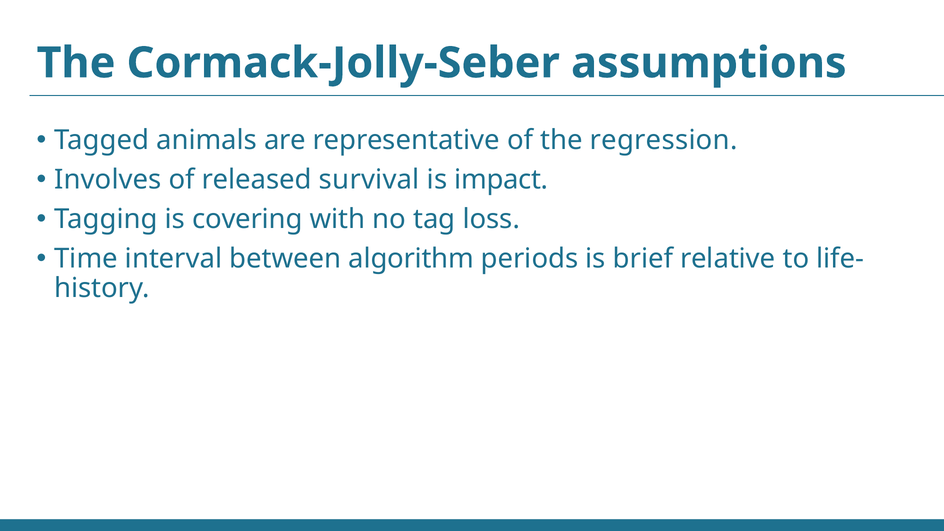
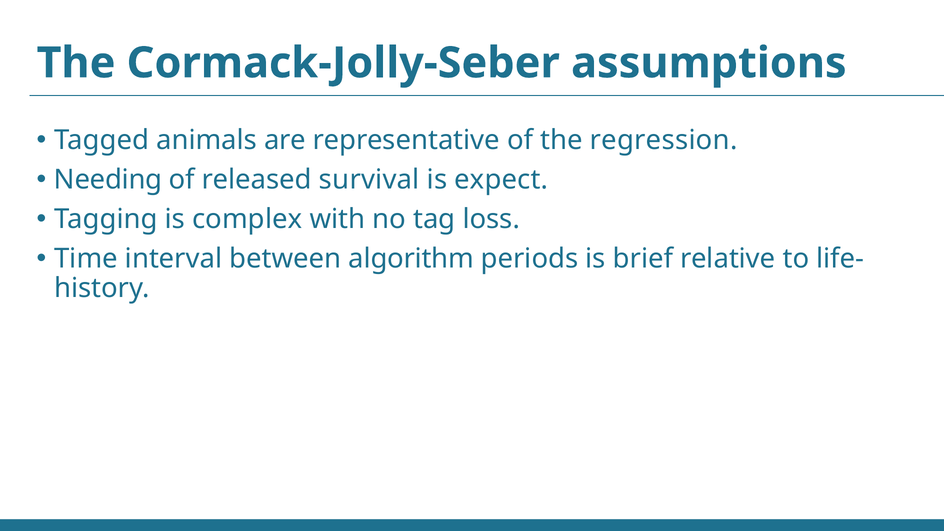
Involves: Involves -> Needing (108, 180)
impact: impact -> expect (501, 180)
covering: covering -> complex (247, 219)
